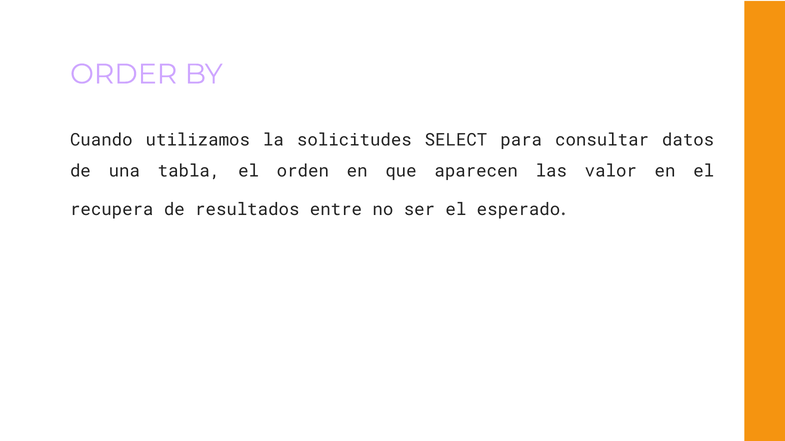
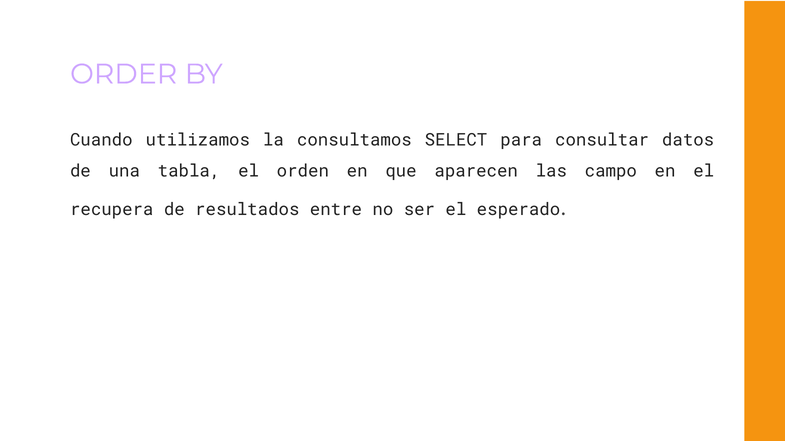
solicitudes: solicitudes -> consultamos (354, 140)
valor: valor -> campo (611, 171)
